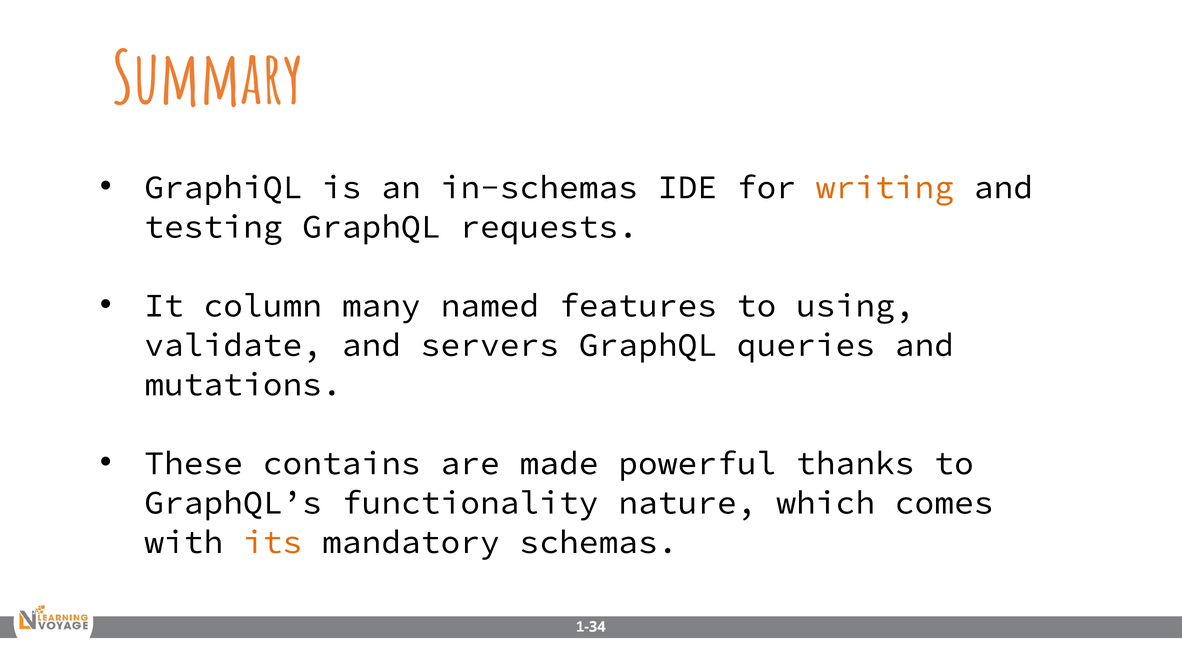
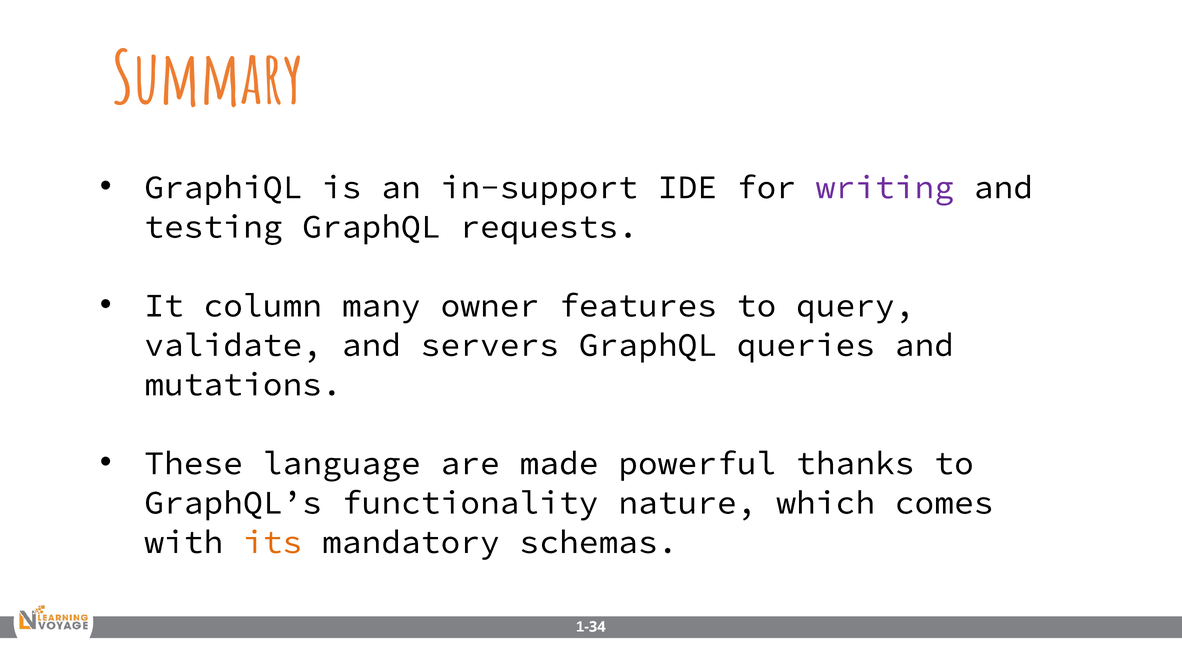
in-schemas: in-schemas -> in-support (539, 187)
writing colour: orange -> purple (885, 187)
named: named -> owner (490, 306)
using: using -> query (855, 306)
contains: contains -> language (342, 463)
